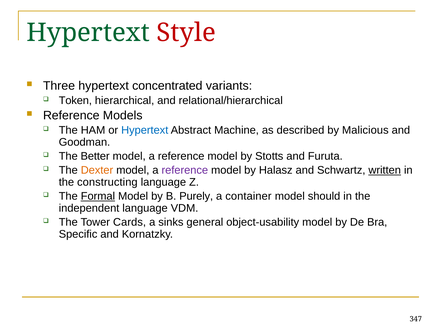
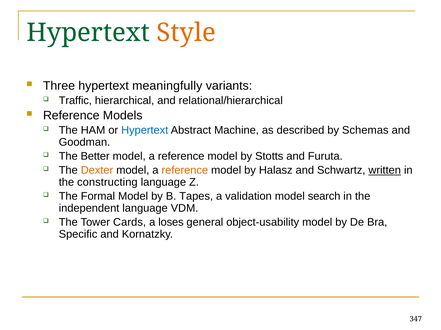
Style colour: red -> orange (186, 33)
concentrated: concentrated -> meaningfully (167, 86)
Token: Token -> Traffic (75, 101)
Malicious: Malicious -> Schemas (365, 131)
reference colour: purple -> orange (185, 171)
Formal underline: present -> none (98, 197)
Purely: Purely -> Tapes (196, 197)
container: container -> validation (249, 197)
should: should -> search (324, 197)
sinks: sinks -> loses (171, 223)
